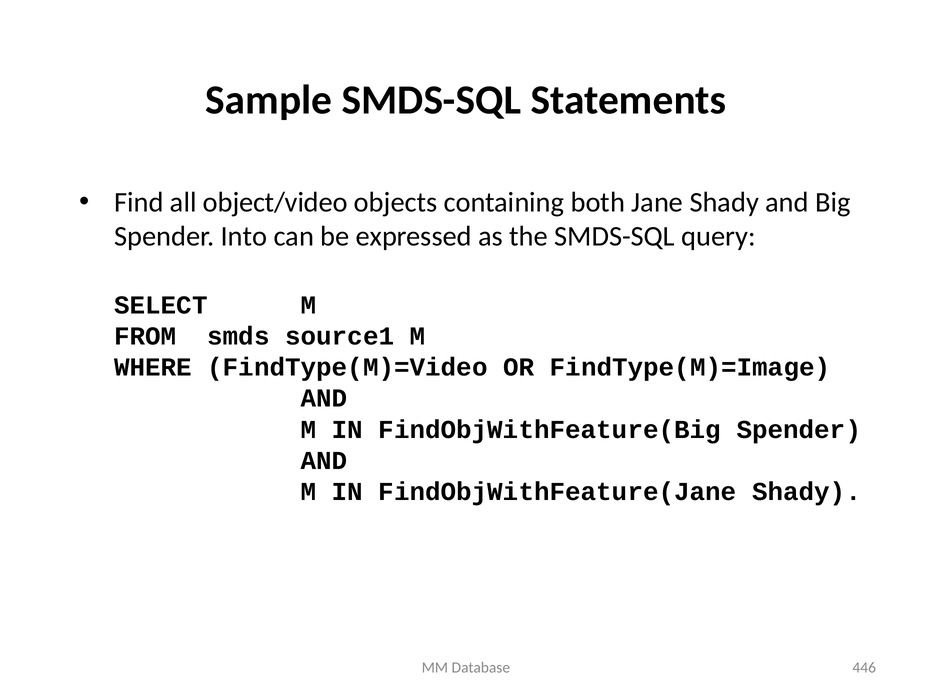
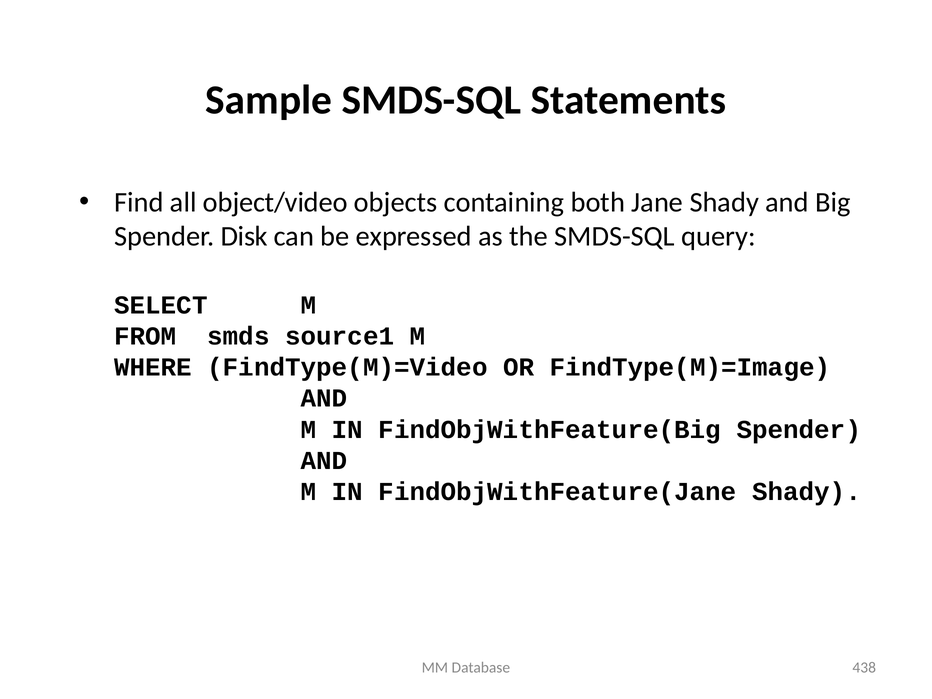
Into: Into -> Disk (244, 237)
446: 446 -> 438 (864, 667)
